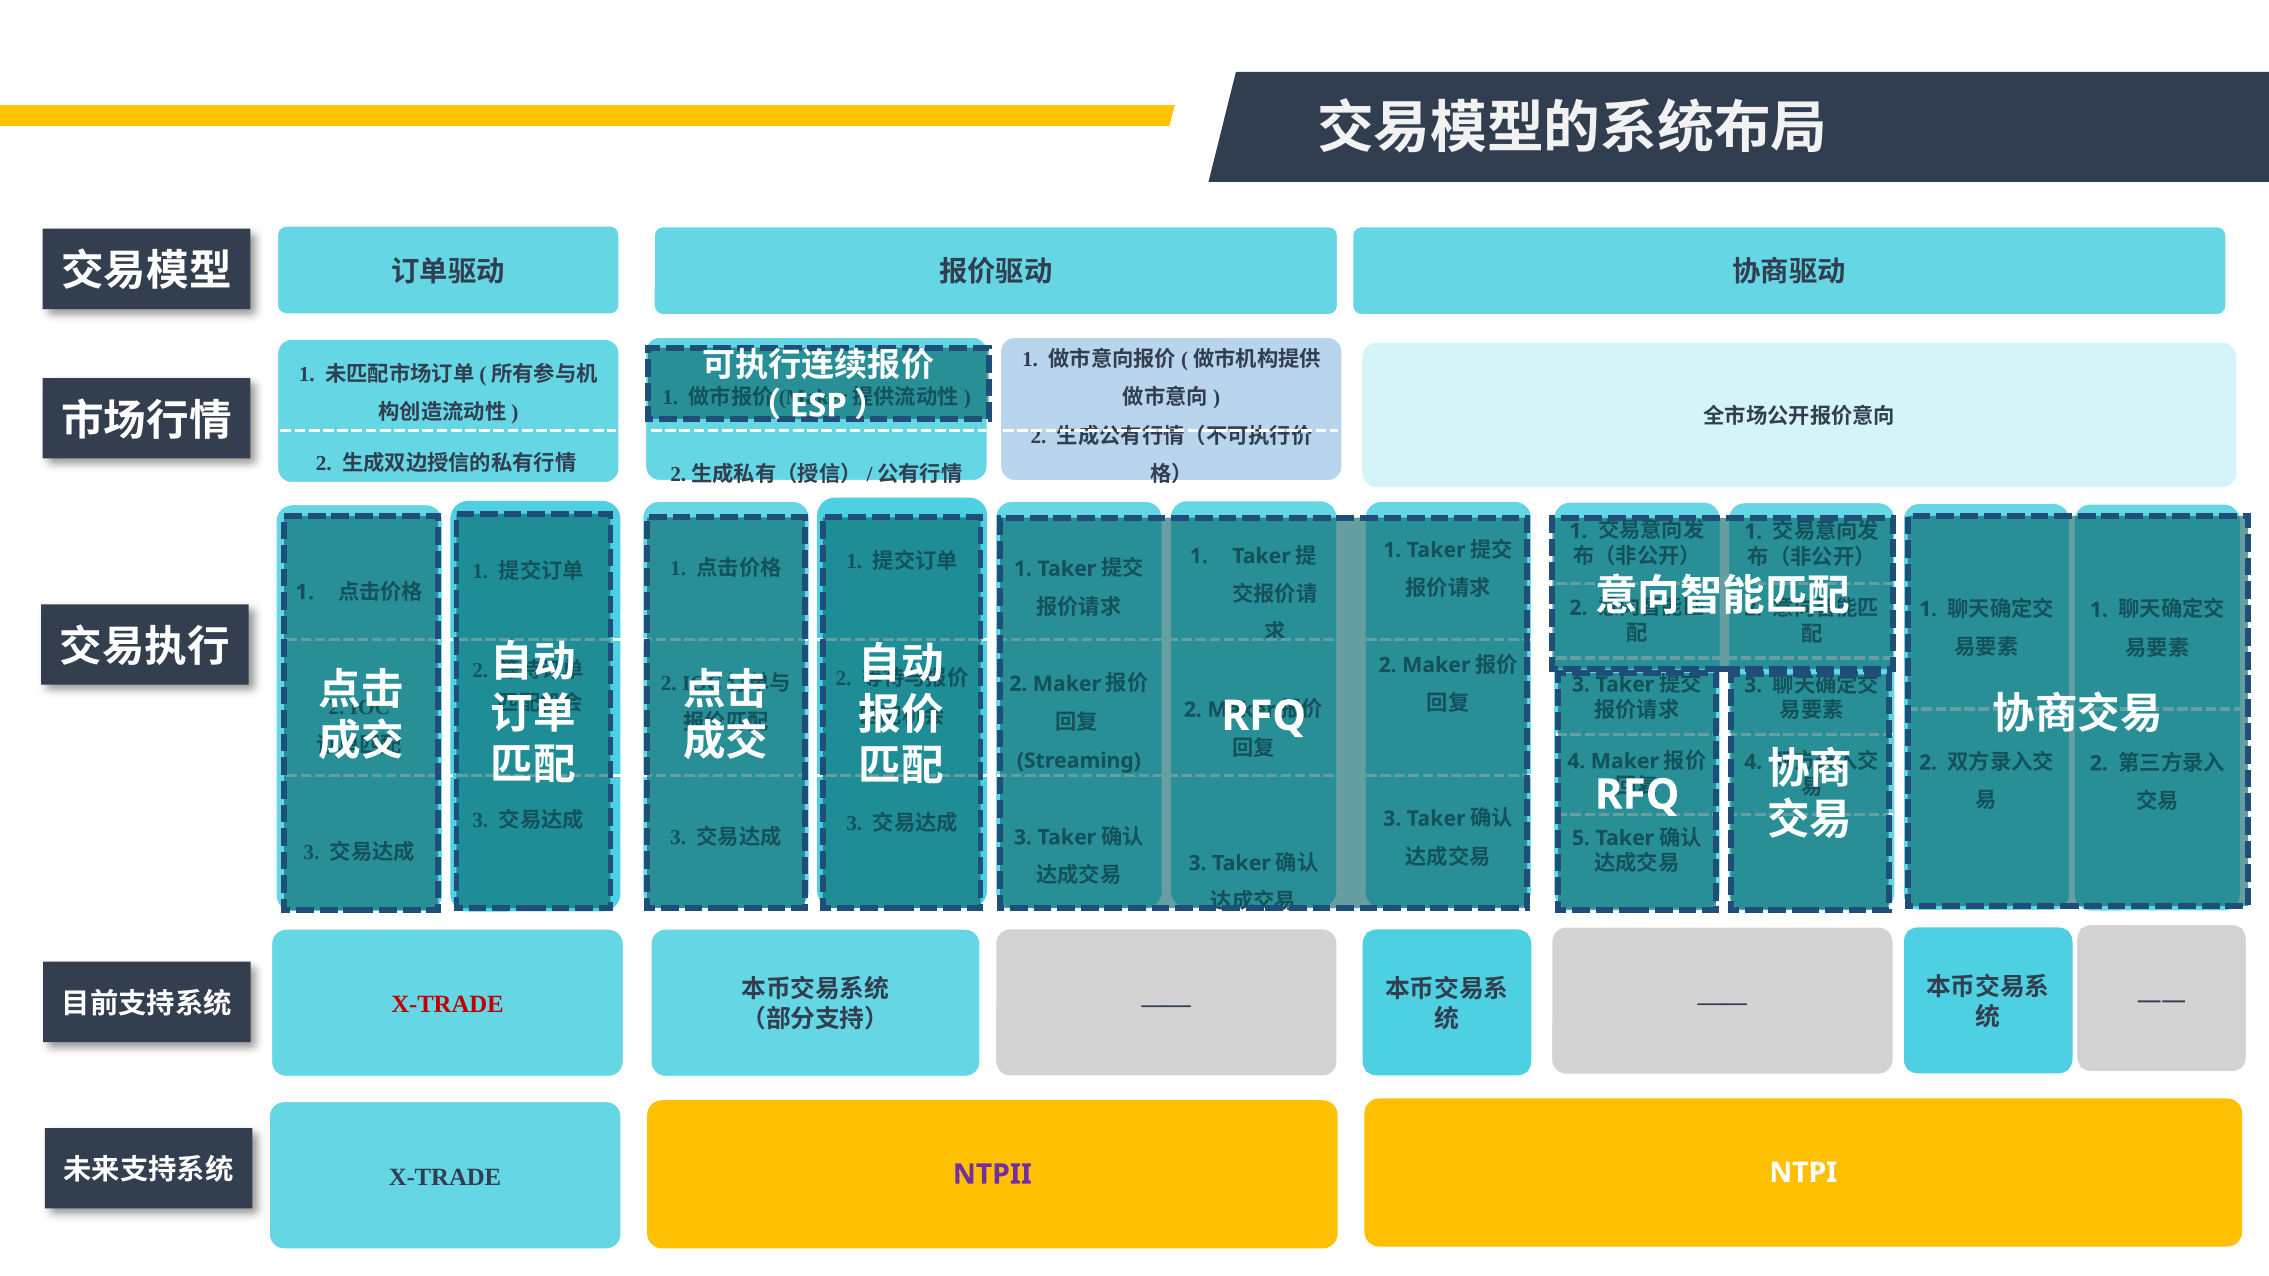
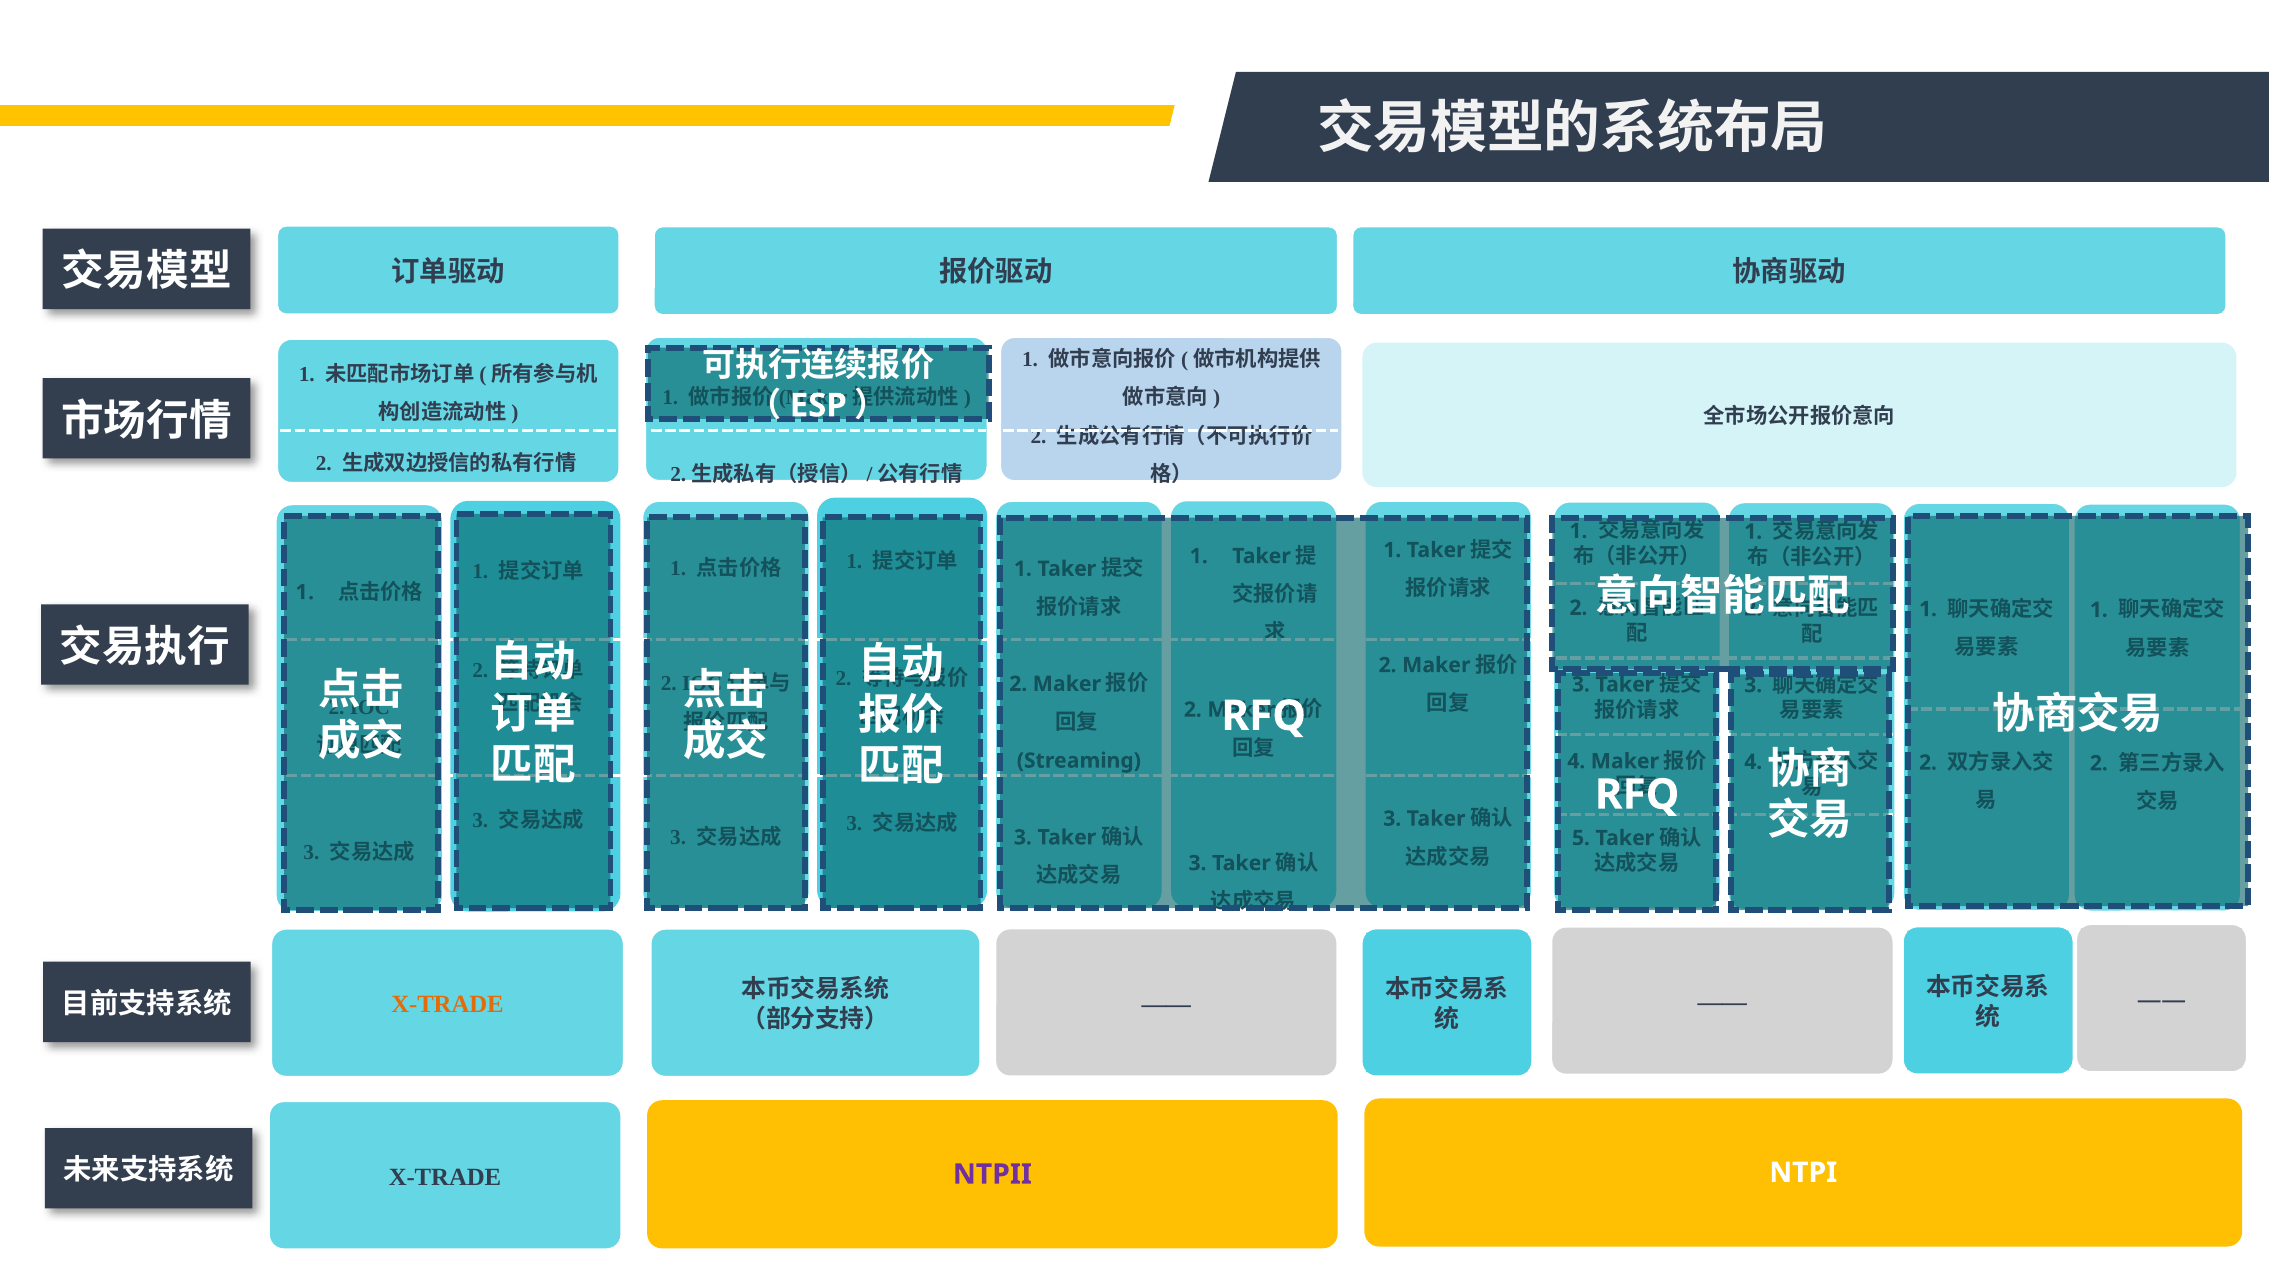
X-TRADE colour: red -> orange (448, 1005)
